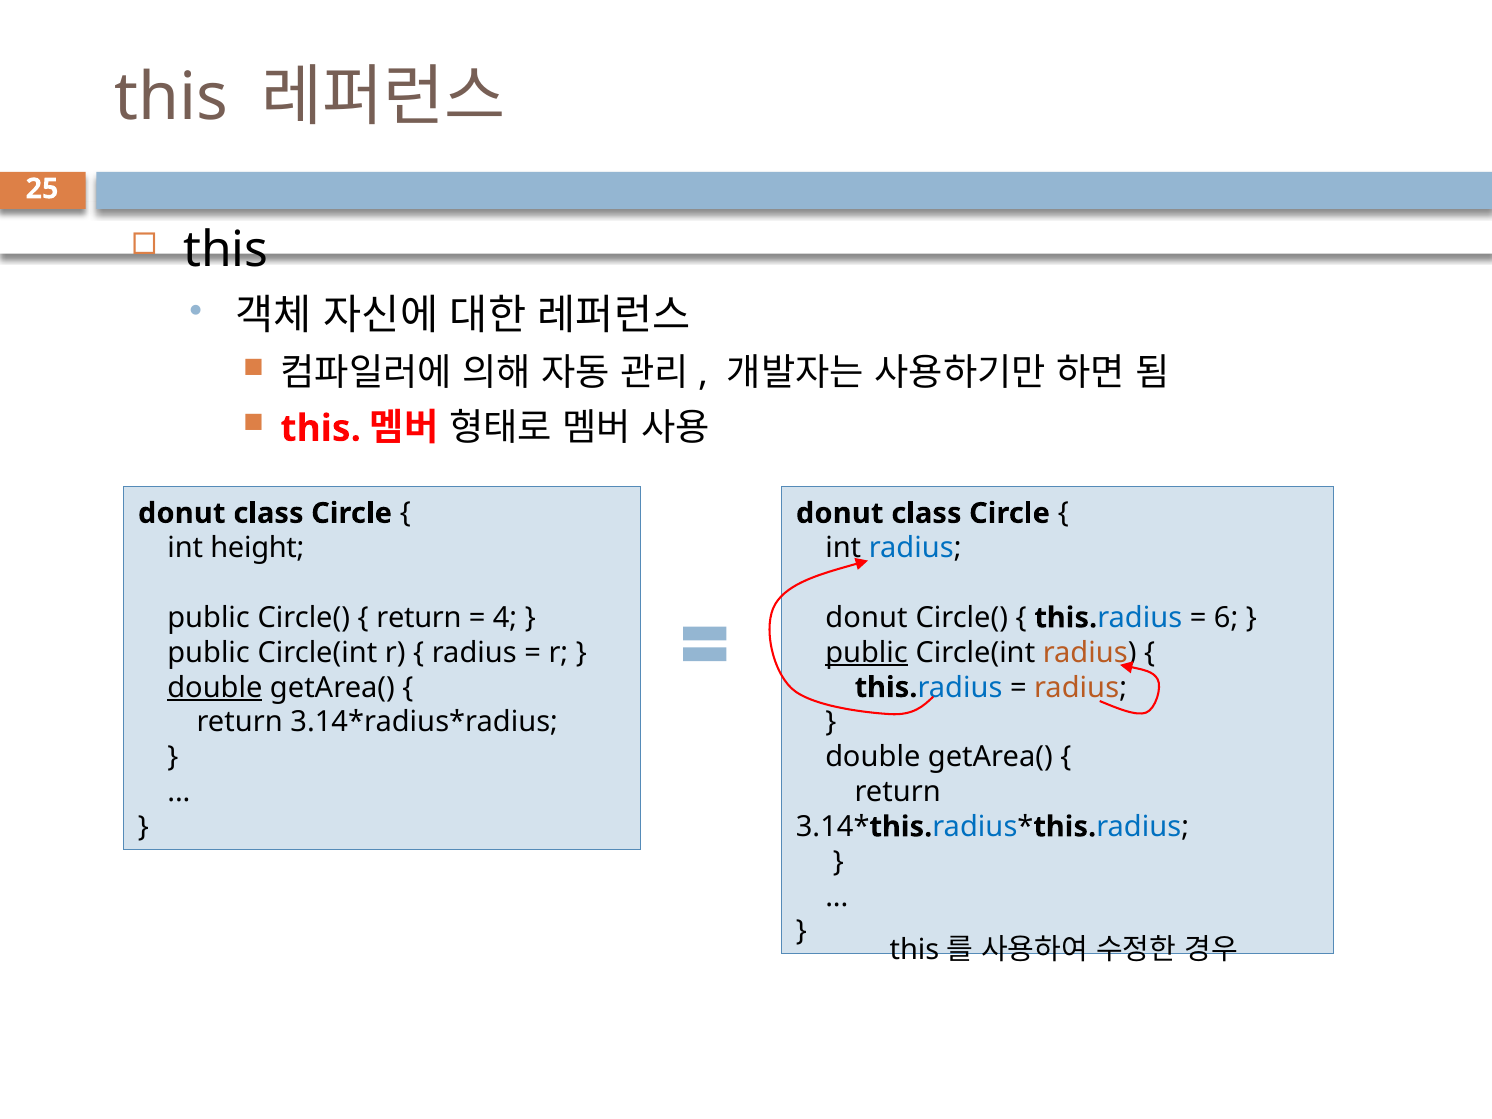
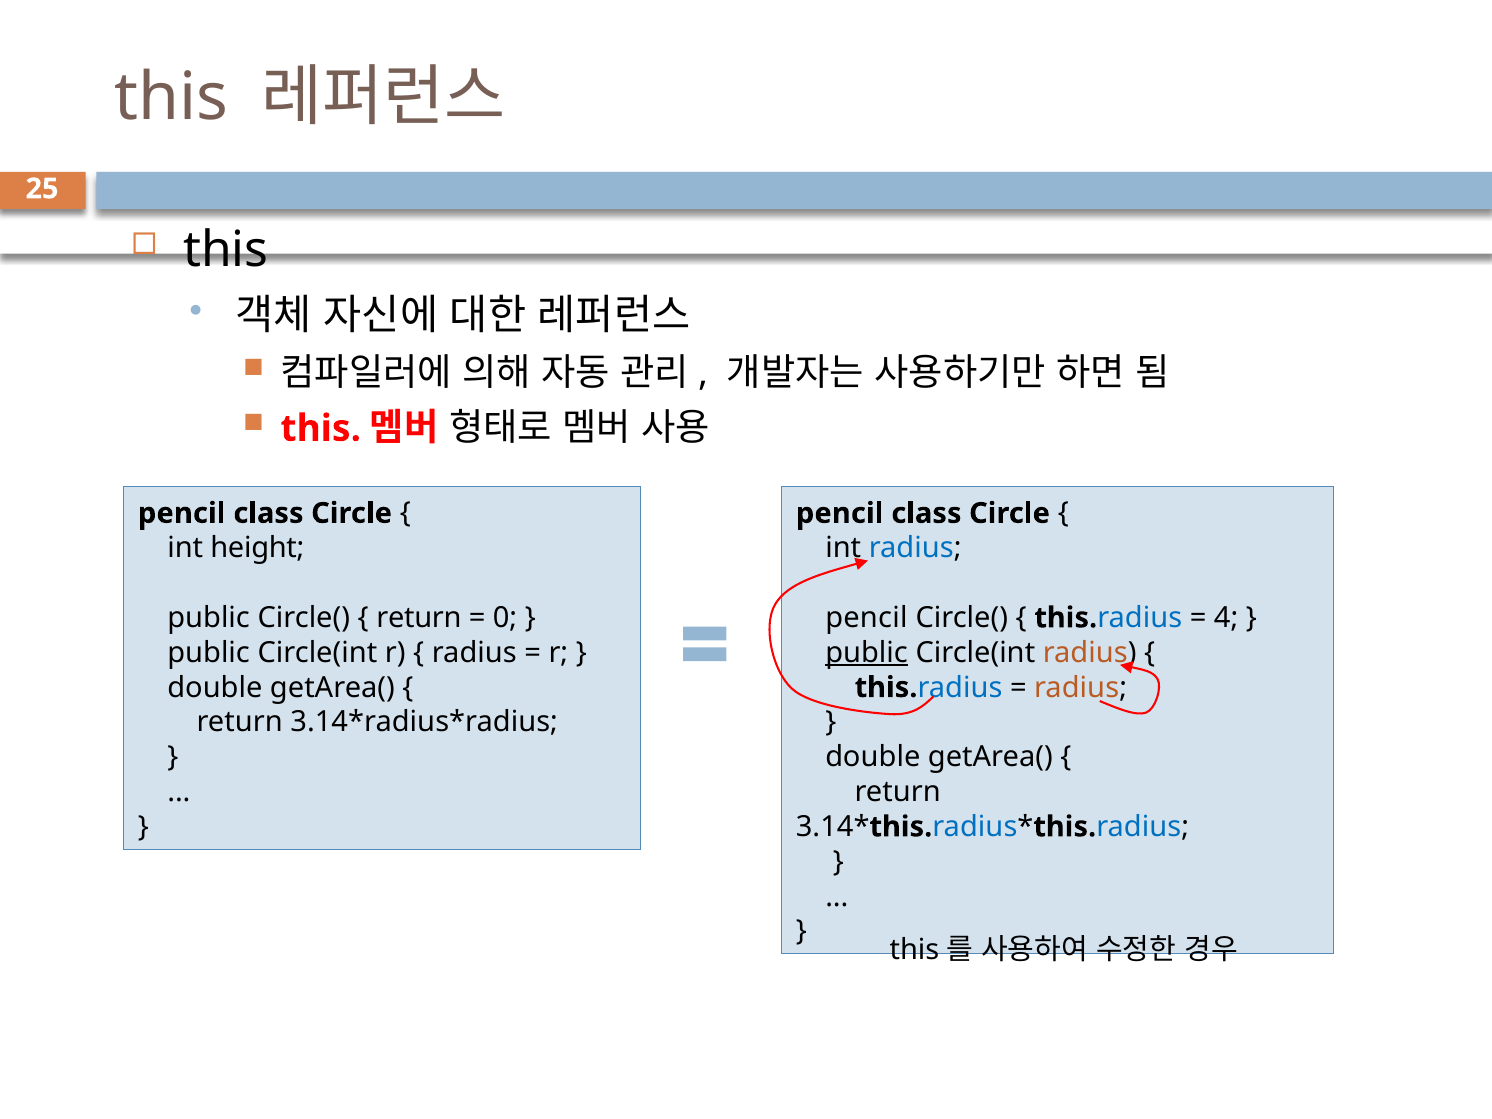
donut: donut -> pencil (182, 513)
donut: donut -> pencil (840, 513)
4: 4 -> 0 (505, 618)
donut: donut -> pencil (866, 618)
6: 6 -> 4 (1226, 618)
double underline: present -> none (215, 687)
